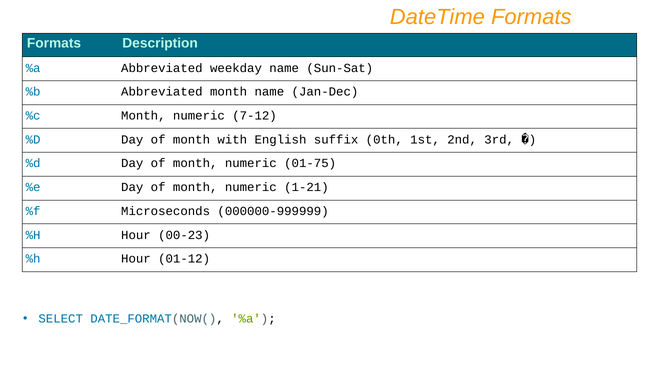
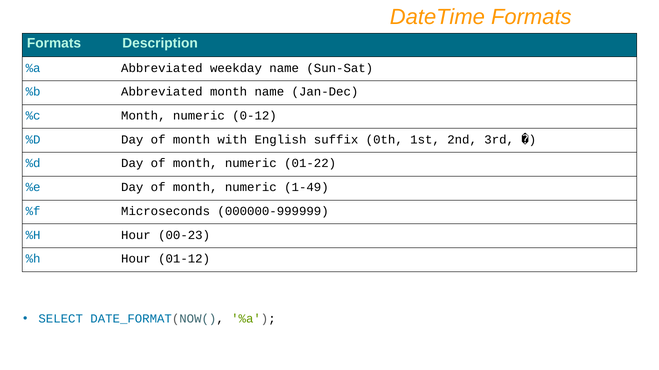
7-12: 7-12 -> 0-12 (255, 116)
01-75: 01-75 -> 01-22 (310, 164)
1-21: 1-21 -> 1-49 (306, 188)
